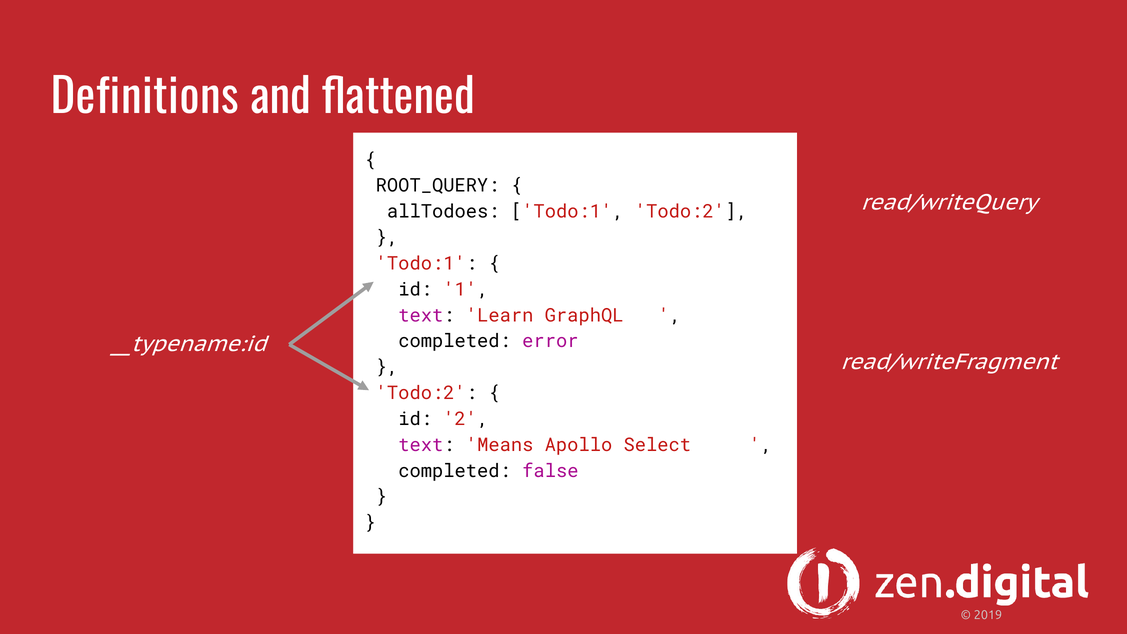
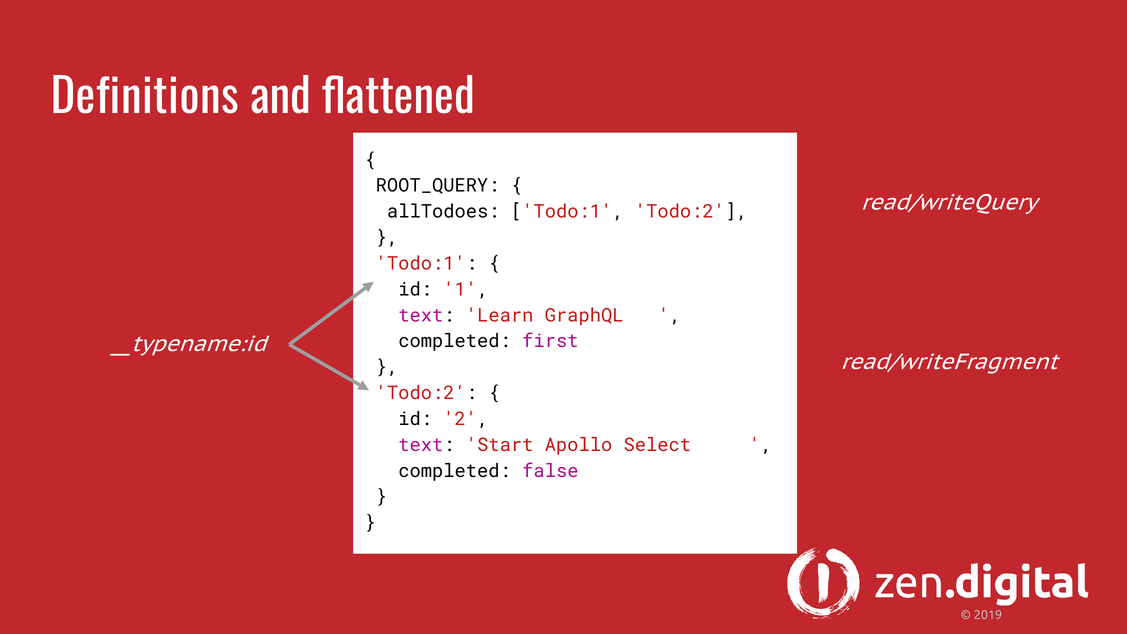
error: error -> first (550, 341)
Means: Means -> Start (500, 445)
